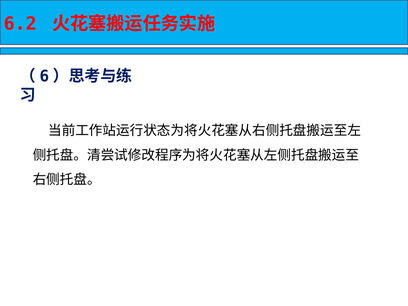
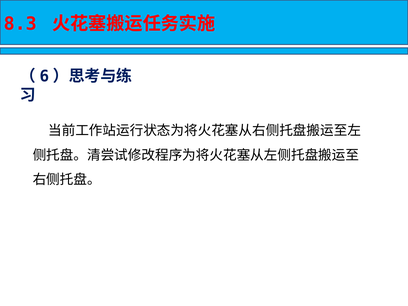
6.2: 6.2 -> 8.3 (20, 24)
